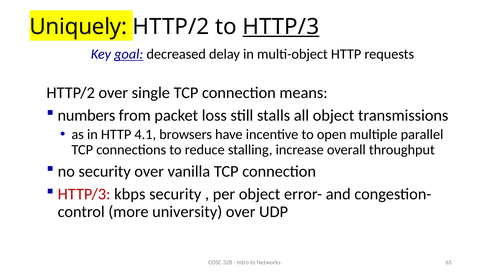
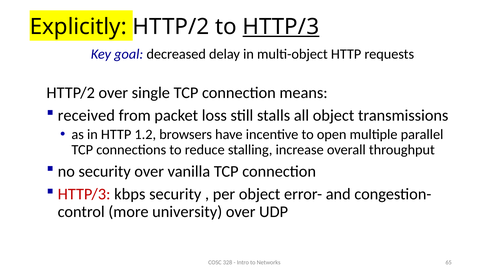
Uniquely: Uniquely -> Explicitly (78, 27)
goal underline: present -> none (129, 54)
numbers: numbers -> received (86, 115)
4.1: 4.1 -> 1.2 (145, 134)
